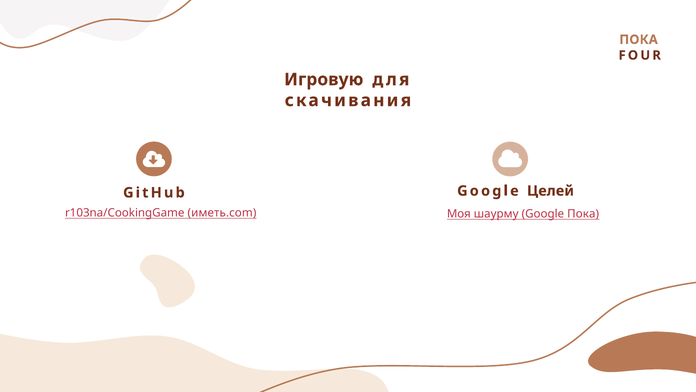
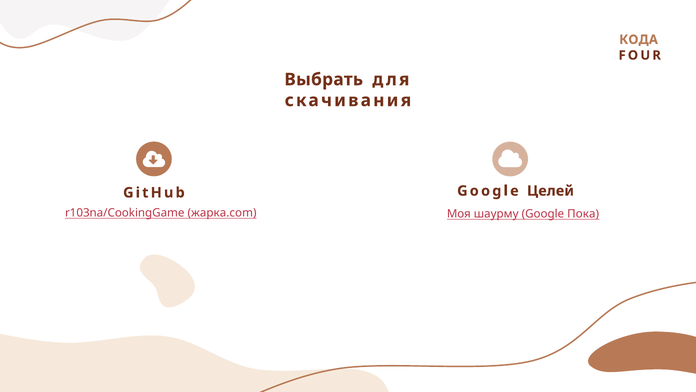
ПОКА: ПОКА -> КОДА (639, 40)
Игровую: Игровую -> Выбрать (324, 79)
иметь.com: иметь.com -> жарка.com (222, 213)
